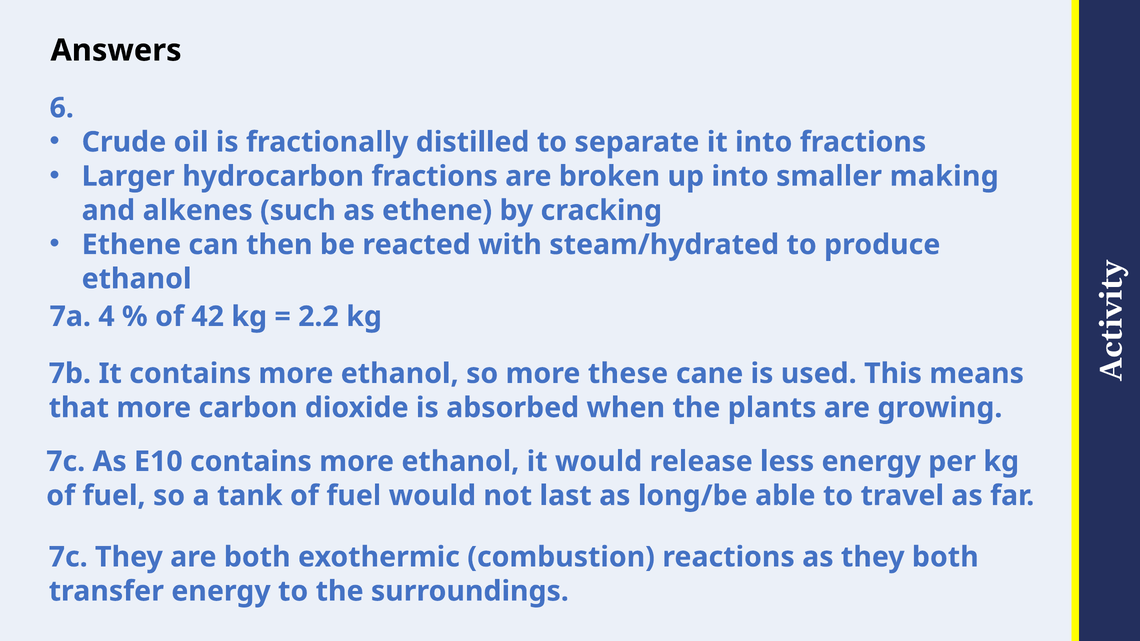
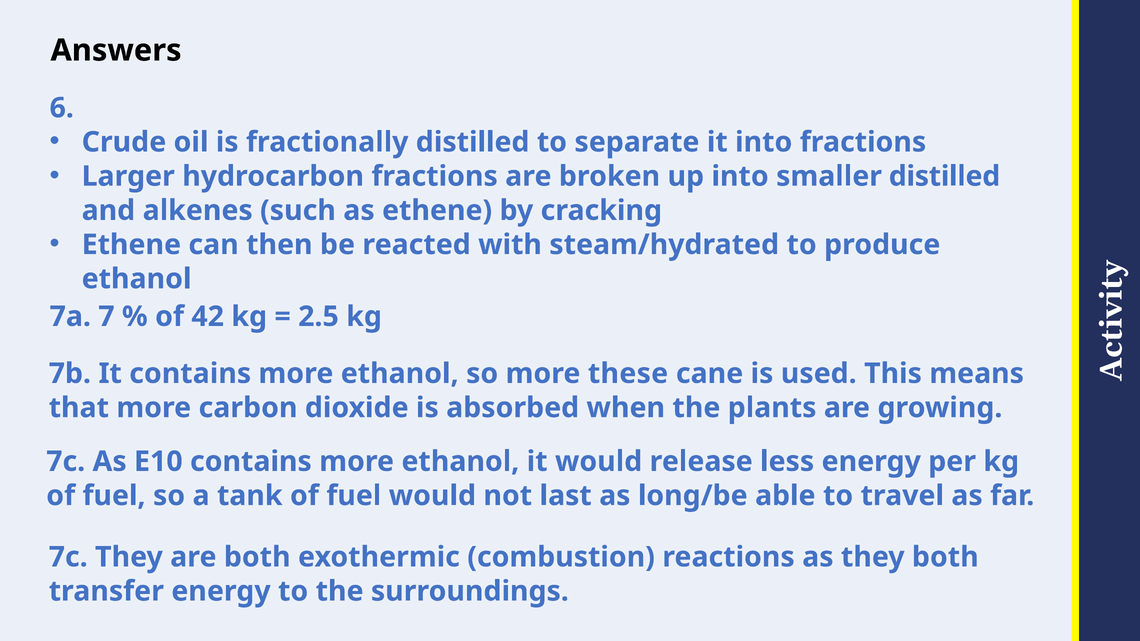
smaller making: making -> distilled (945, 176)
4: 4 -> 7 (106, 317)
2.2: 2.2 -> 2.5 (318, 317)
